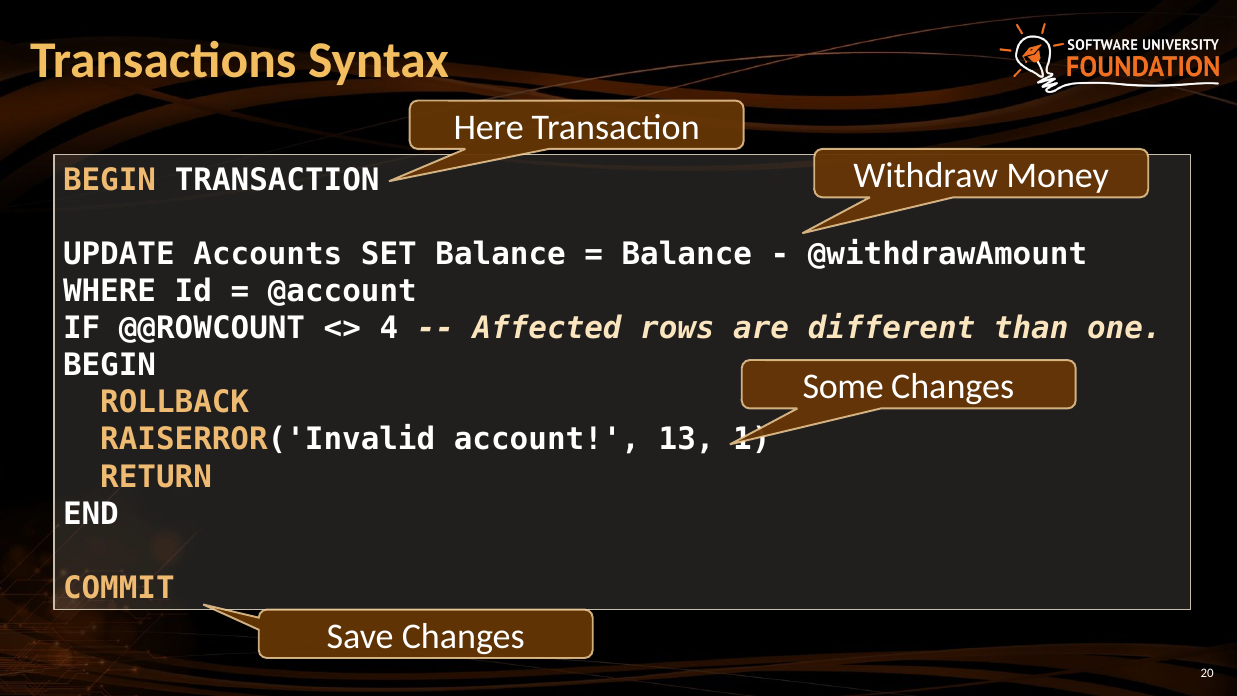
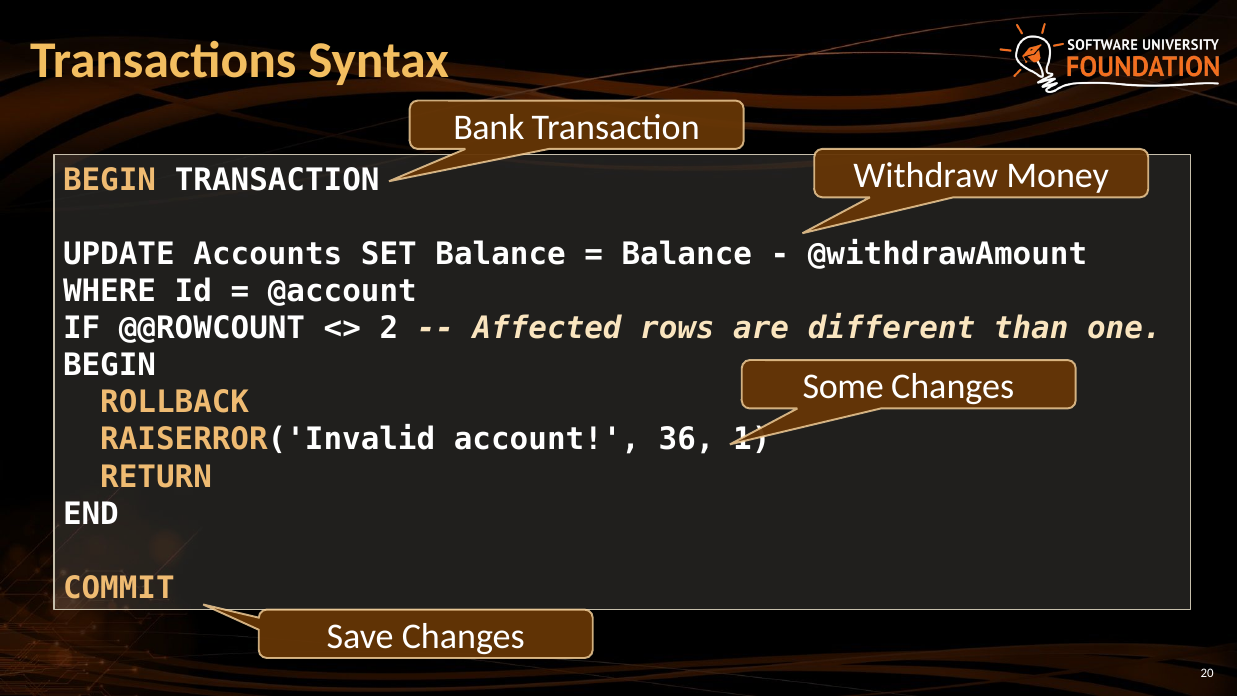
Here: Here -> Bank (489, 127)
4: 4 -> 2 (389, 328)
13: 13 -> 36 (687, 440)
